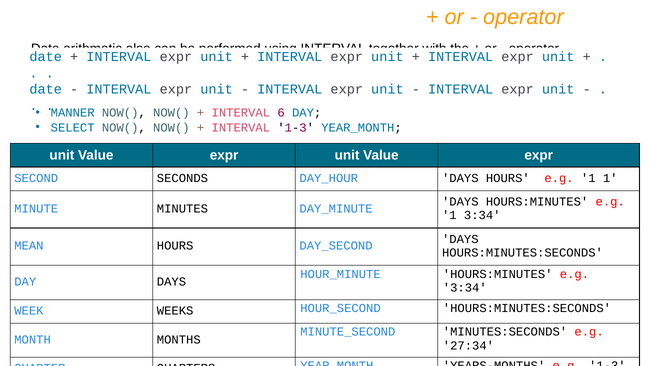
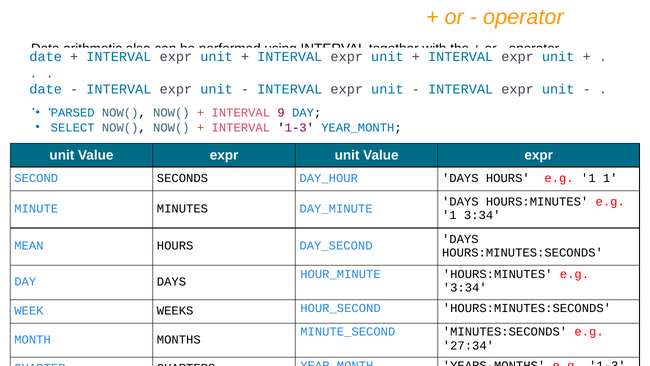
MANNER: MANNER -> PARSED (73, 113)
6: 6 -> 9 (281, 113)
